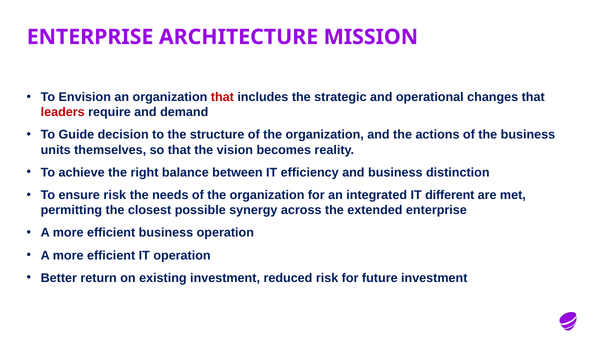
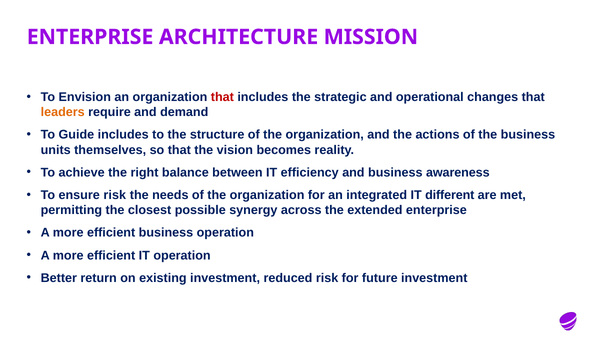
leaders colour: red -> orange (63, 112)
Guide decision: decision -> includes (123, 135)
distinction: distinction -> awareness (458, 173)
